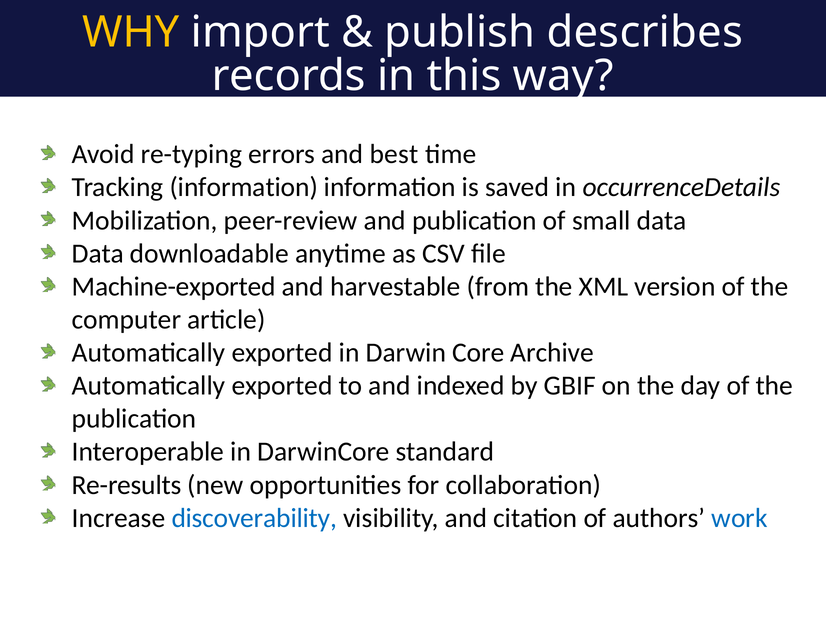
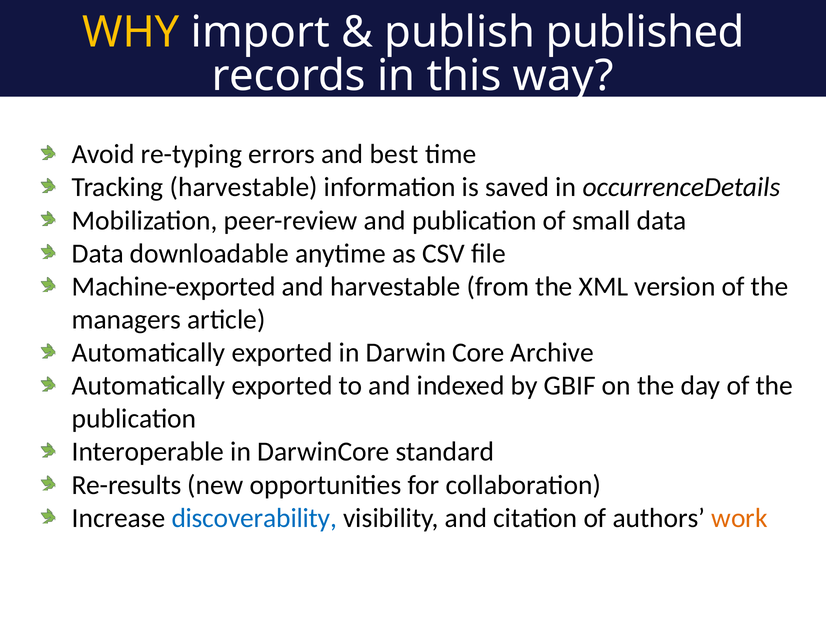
describes: describes -> published (645, 32)
Tracking information: information -> harvestable (244, 187)
computer: computer -> managers (126, 319)
work colour: blue -> orange (739, 518)
